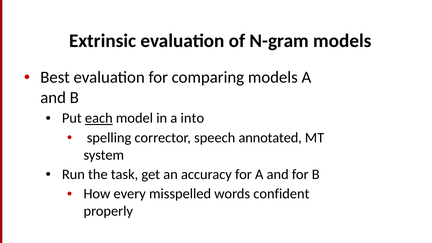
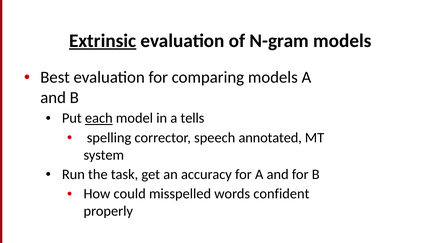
Extrinsic underline: none -> present (103, 41)
into: into -> tells (192, 118)
every: every -> could (130, 194)
